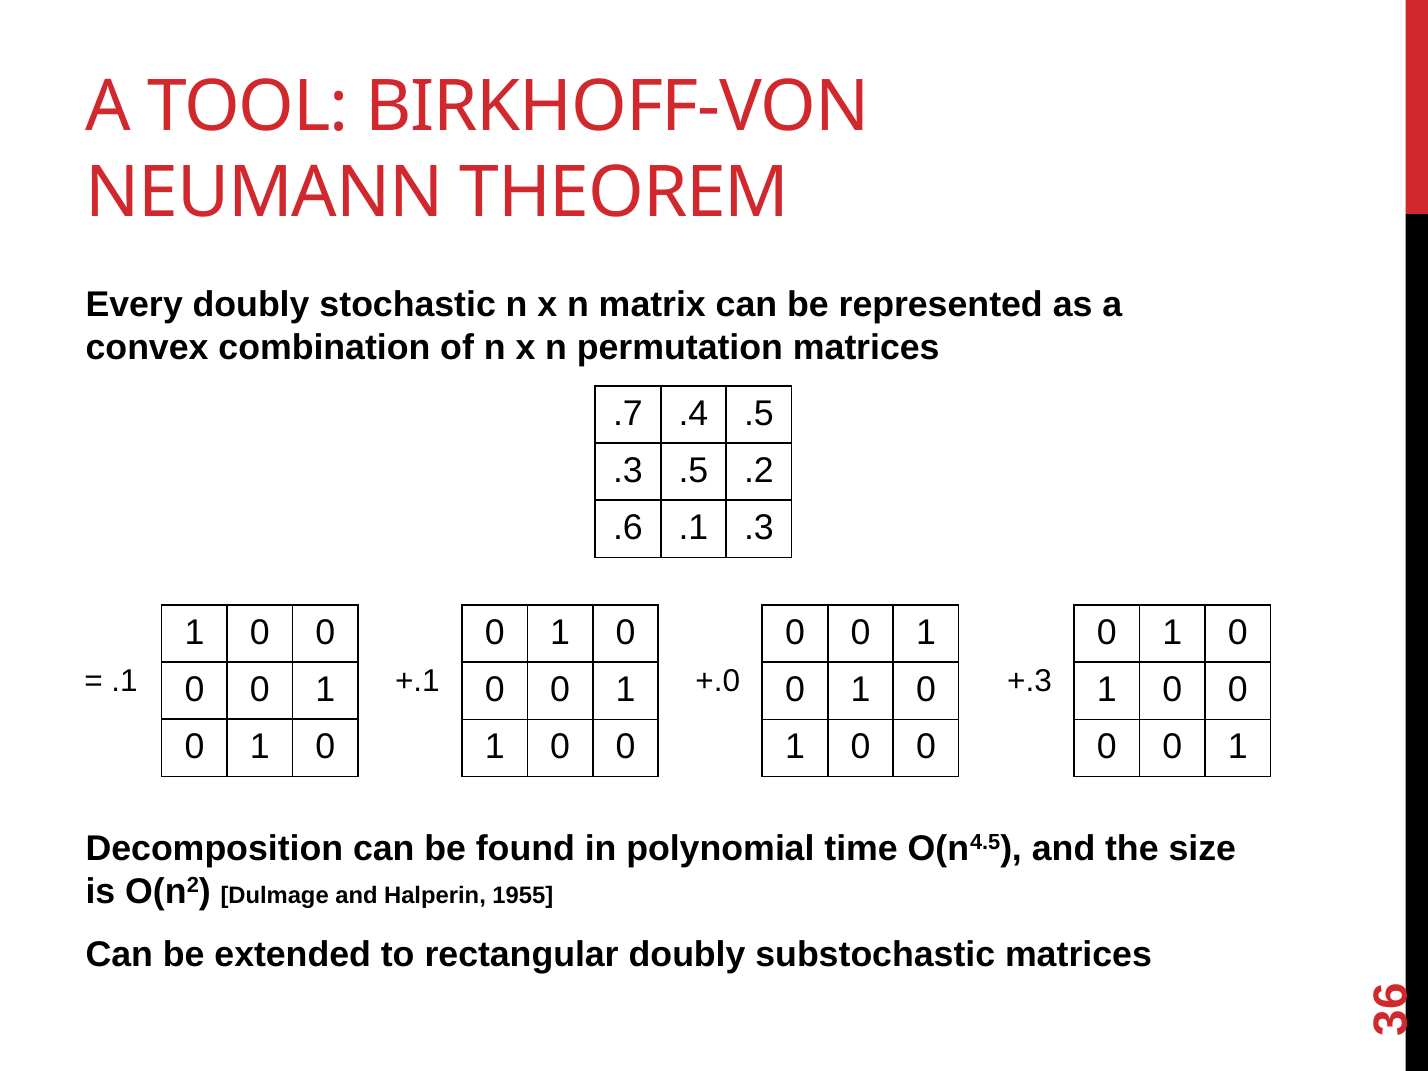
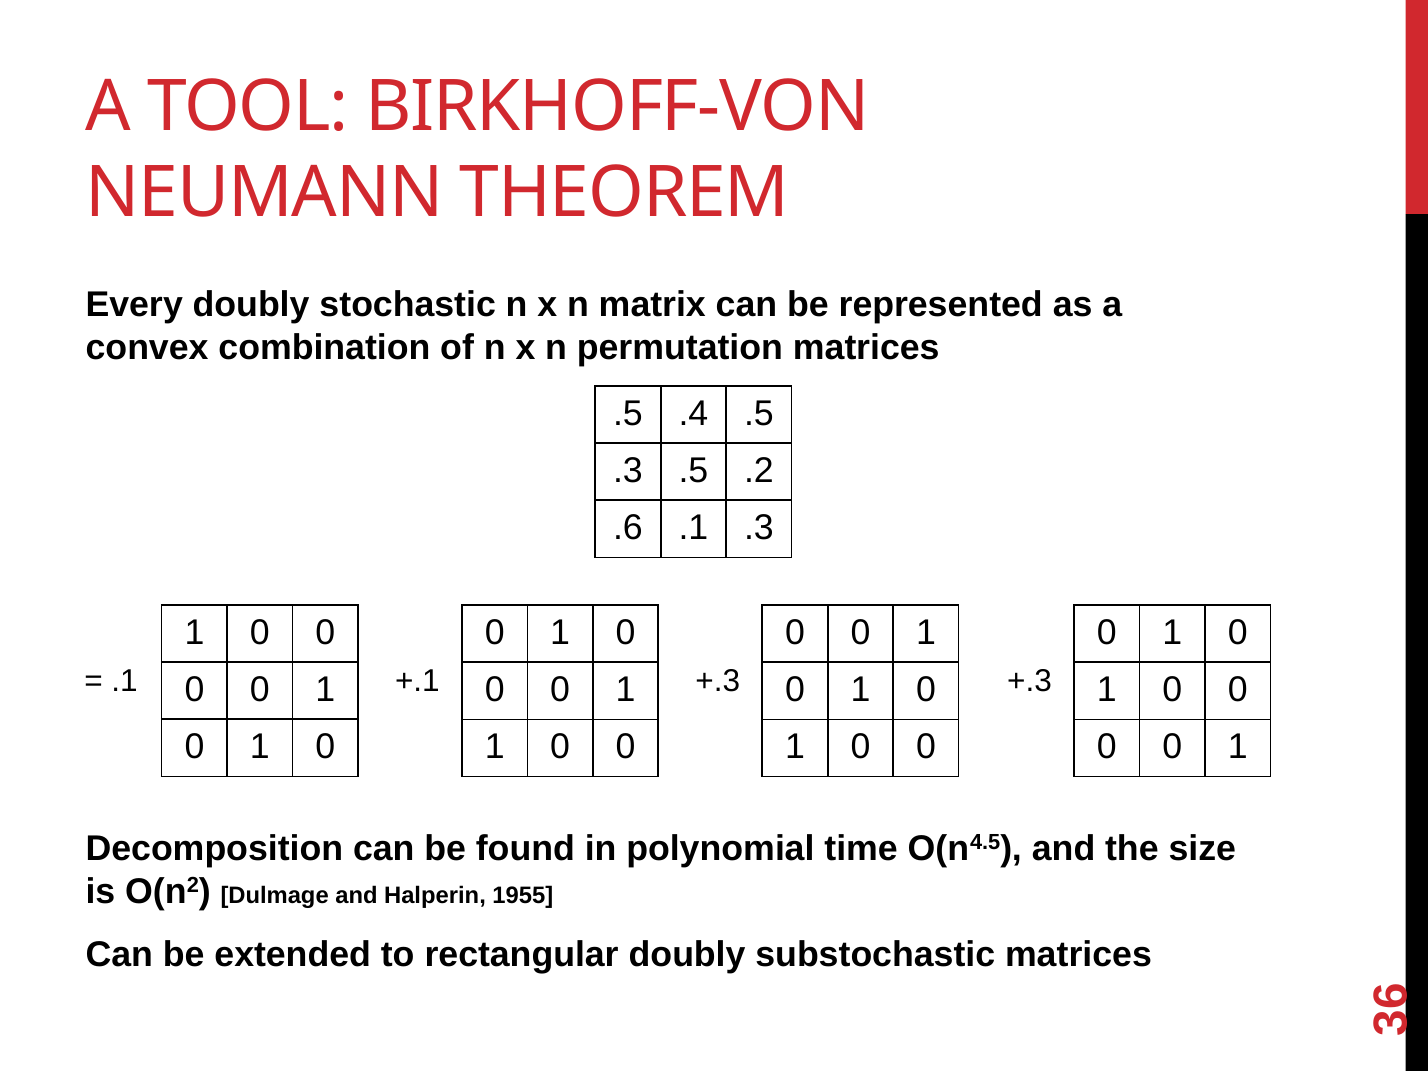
.7: .7 -> .5 (628, 414)
+.0: +.0 -> +.3 (718, 681)
